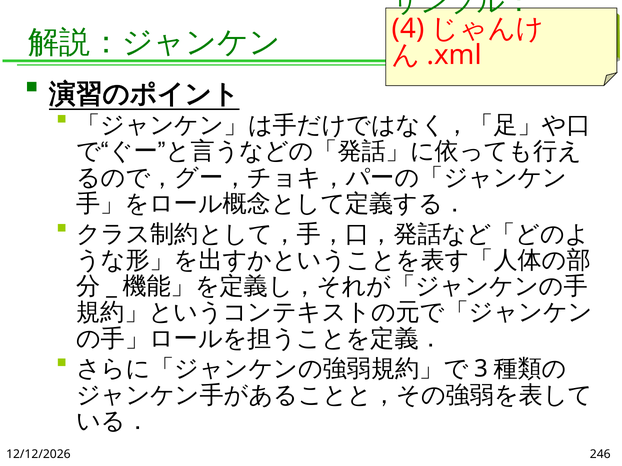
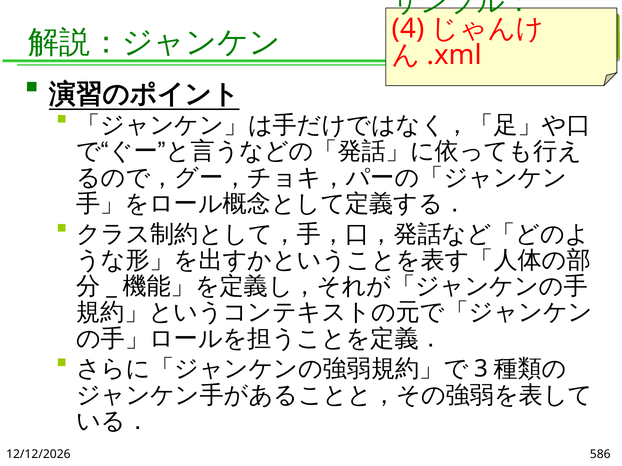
246: 246 -> 586 (600, 455)
